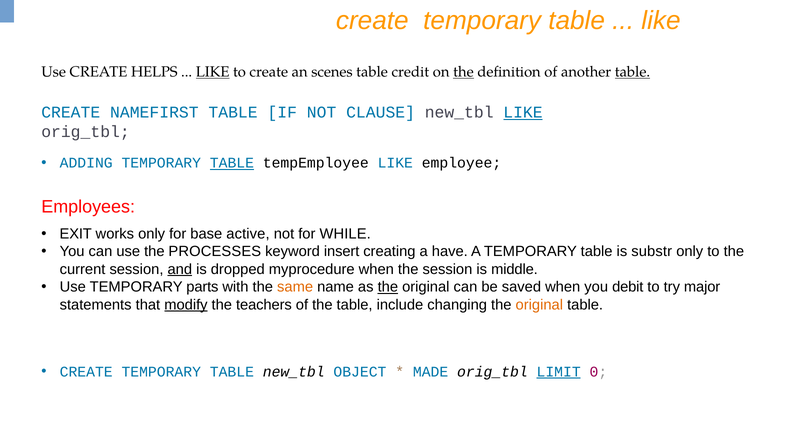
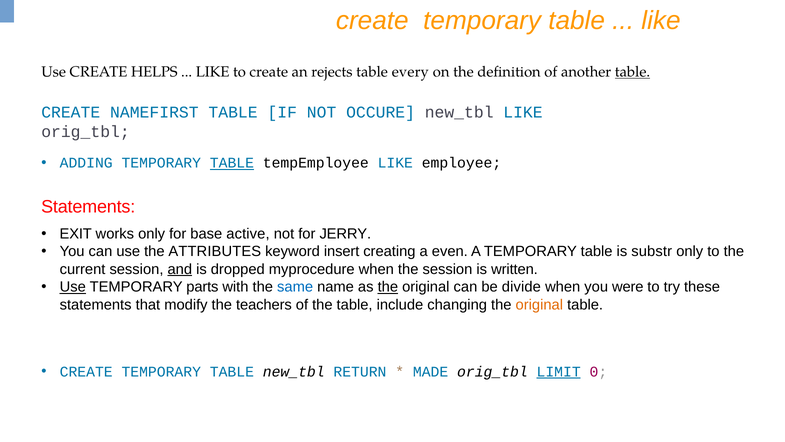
LIKE underline: present -> none (213, 72)
scenes: scenes -> rejects (332, 72)
credit: credit -> every (410, 72)
the underline: present -> none (463, 72)
CLAUSE: CLAUSE -> OCCURE (381, 112)
LIKE underline: present -> none (523, 112)
Employees: Employees -> Statements (88, 206)
WHILE: WHILE -> JERRY (345, 234)
PROCESSES: PROCESSES -> ATTRIBUTES (215, 251)
have: have -> even (450, 251)
middle: middle -> written (514, 269)
Use underline: none -> present (73, 287)
same colour: orange -> blue (295, 287)
saved: saved -> divide (521, 287)
debit: debit -> were (628, 287)
major: major -> these (702, 287)
modify underline: present -> none (186, 304)
OBJECT: OBJECT -> RETURN (360, 371)
